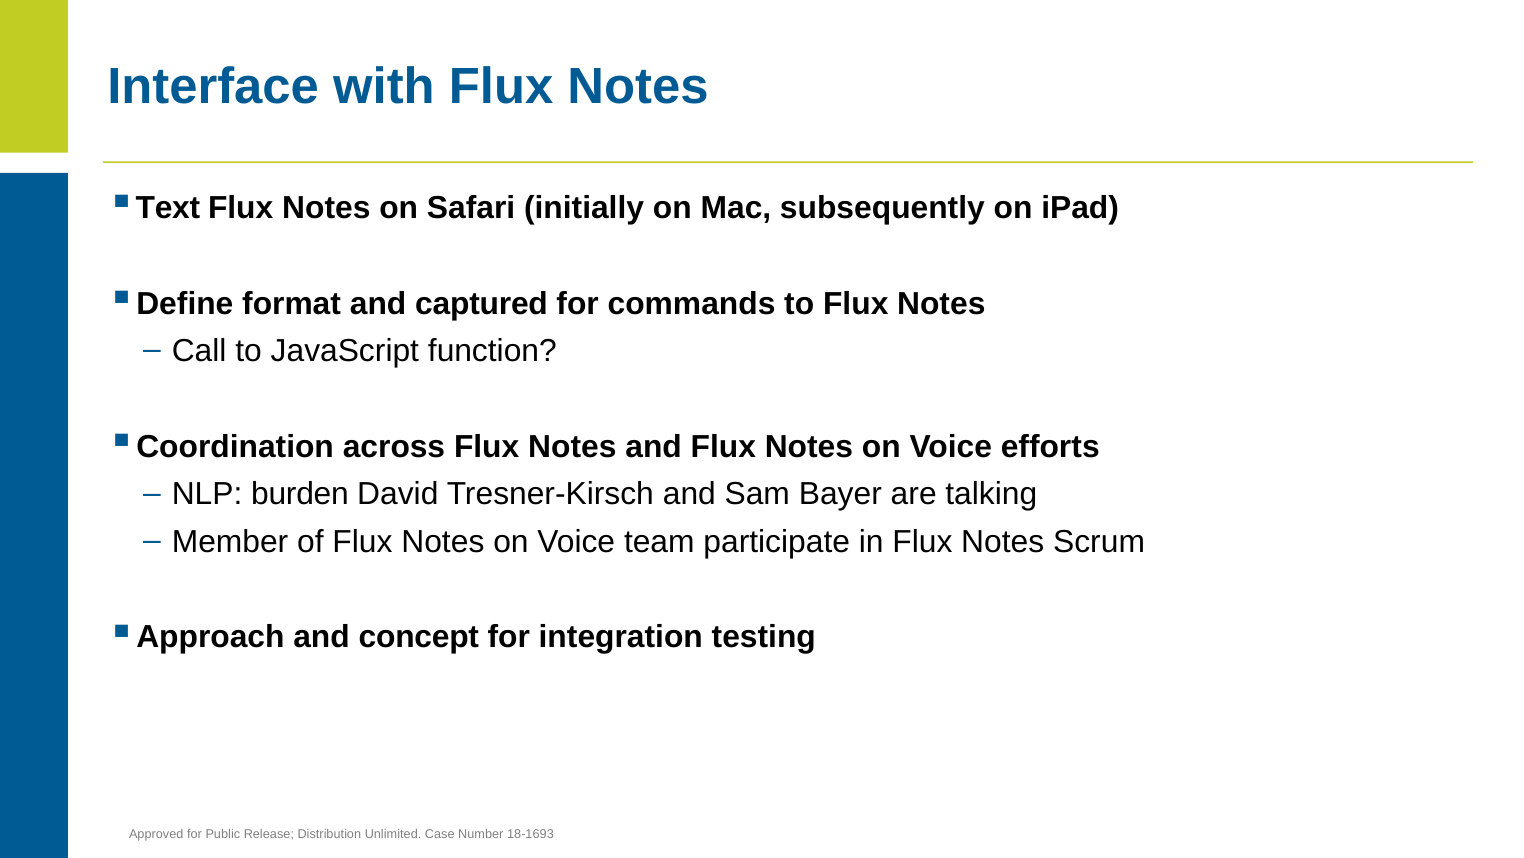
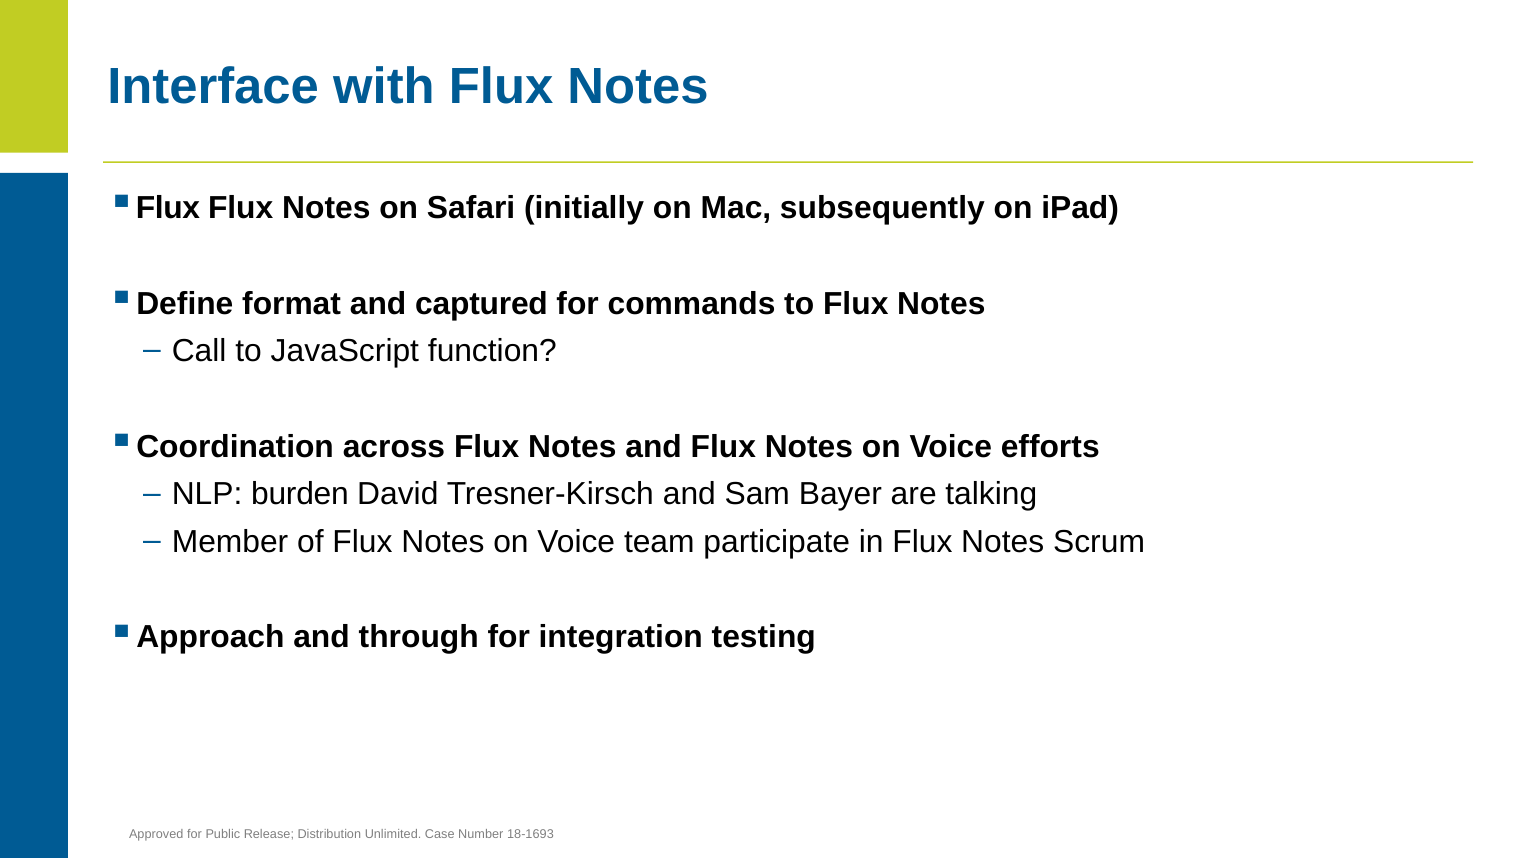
Text: Text -> Flux (168, 208)
concept: concept -> through (419, 637)
